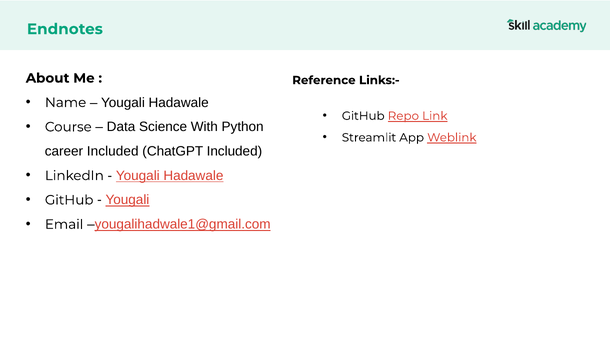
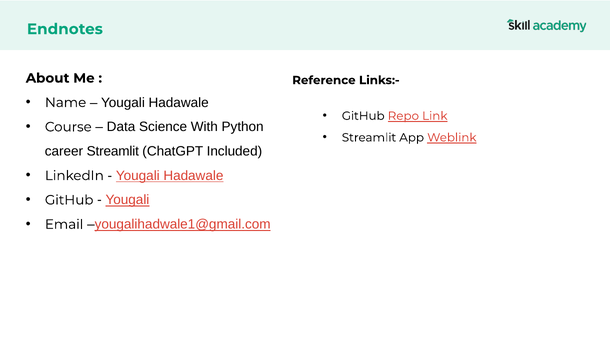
career Included: Included -> Streamlit (113, 151)
